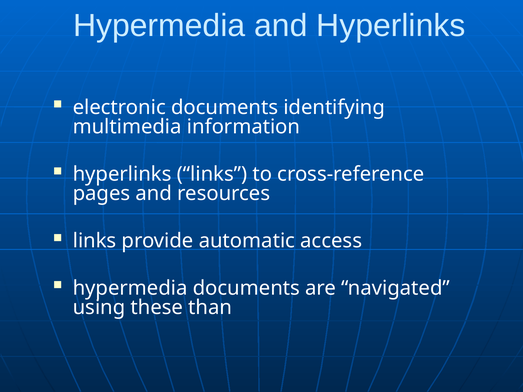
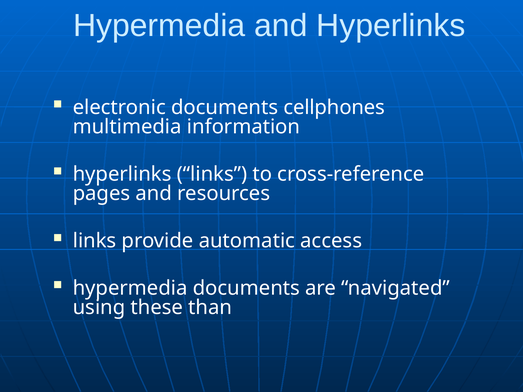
identifying: identifying -> cellphones (334, 107)
